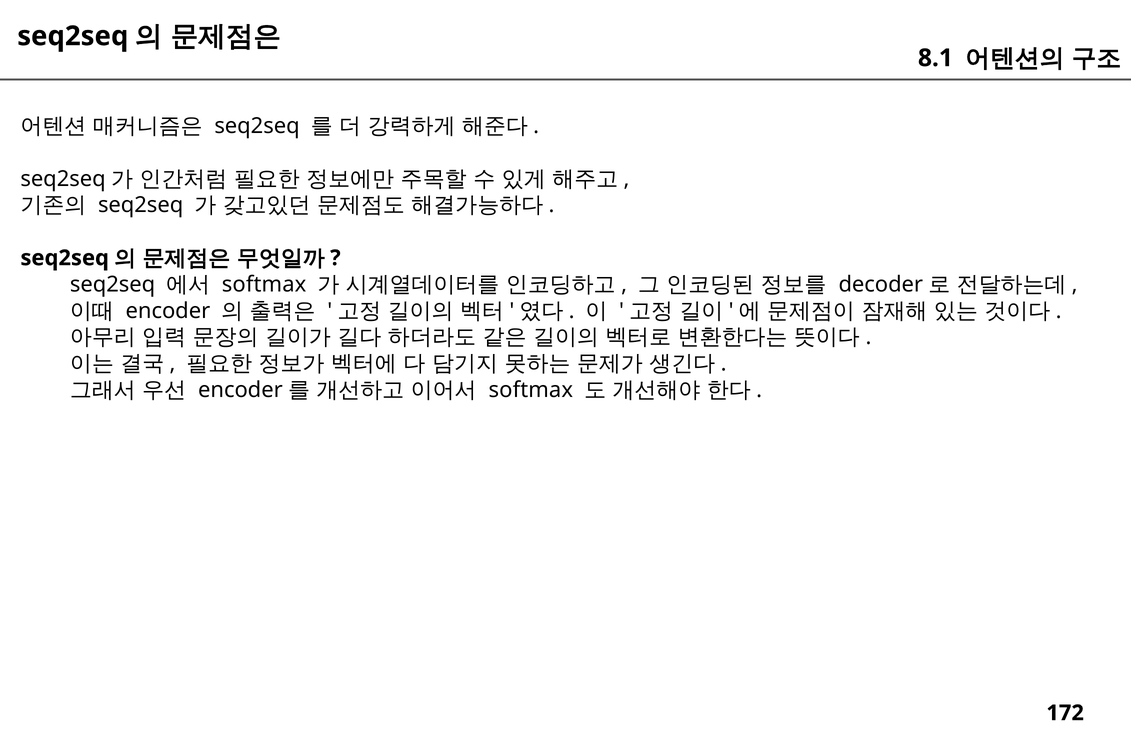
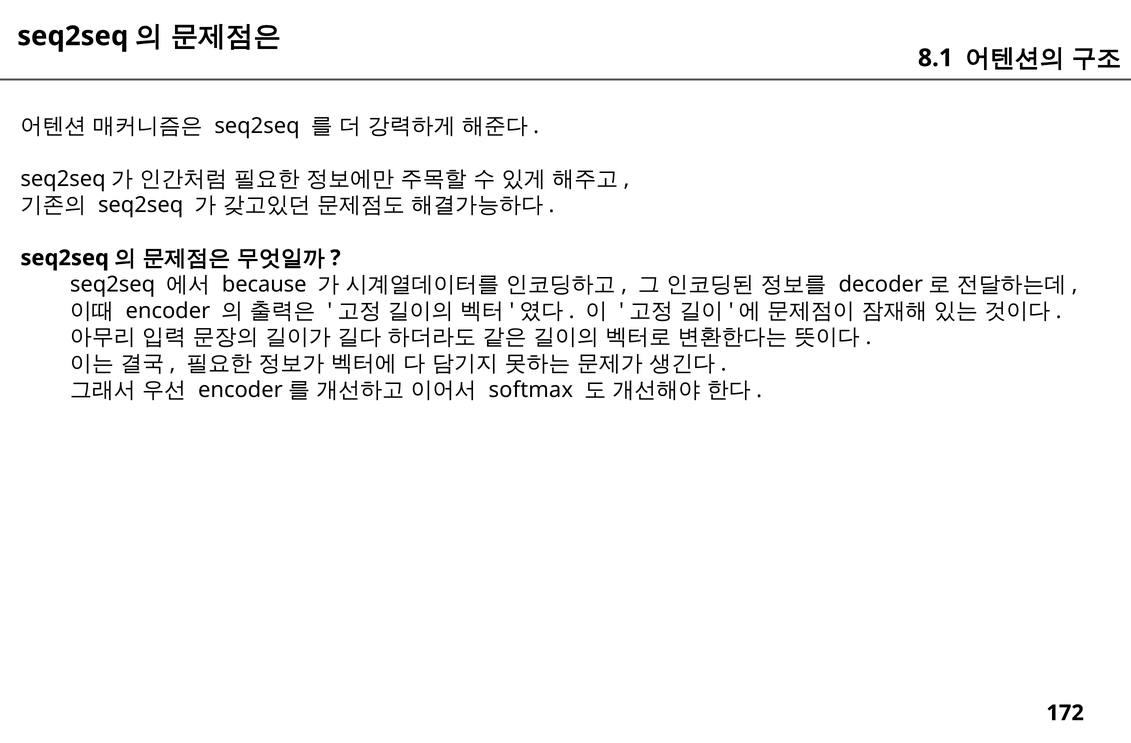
softmax: softmax -> because (264, 284)
